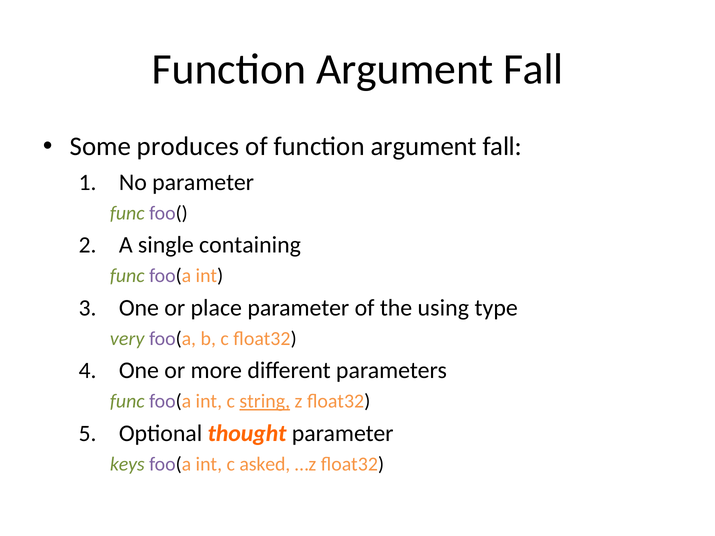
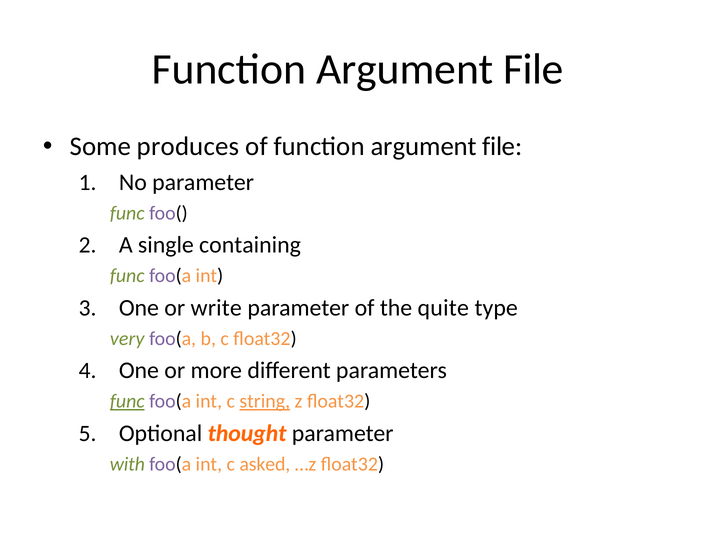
Fall: Fall -> File (533, 69)
of function argument fall: fall -> file (502, 147)
place: place -> write (216, 308)
using: using -> quite (443, 308)
func underline: none -> present (127, 401)
keys: keys -> with (127, 464)
